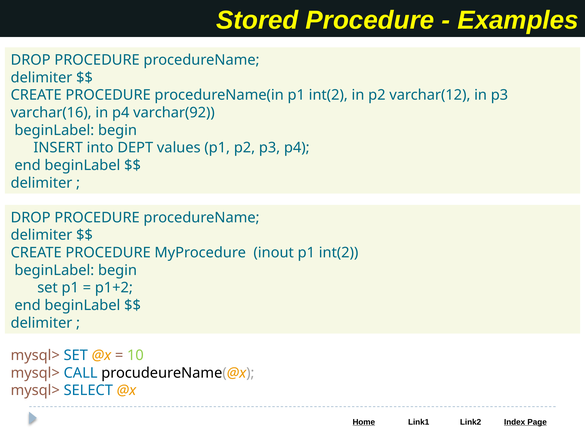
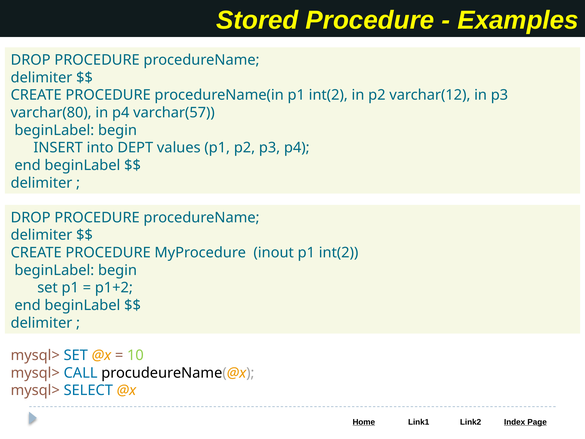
varchar(16: varchar(16 -> varchar(80 (51, 113)
varchar(92: varchar(92 -> varchar(57 (174, 113)
